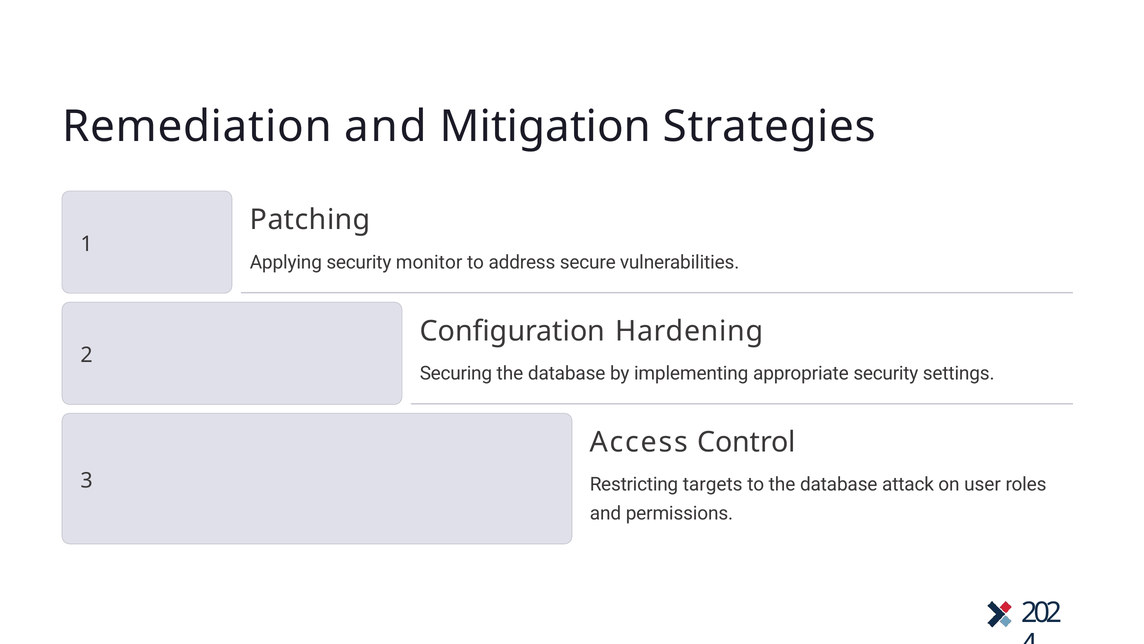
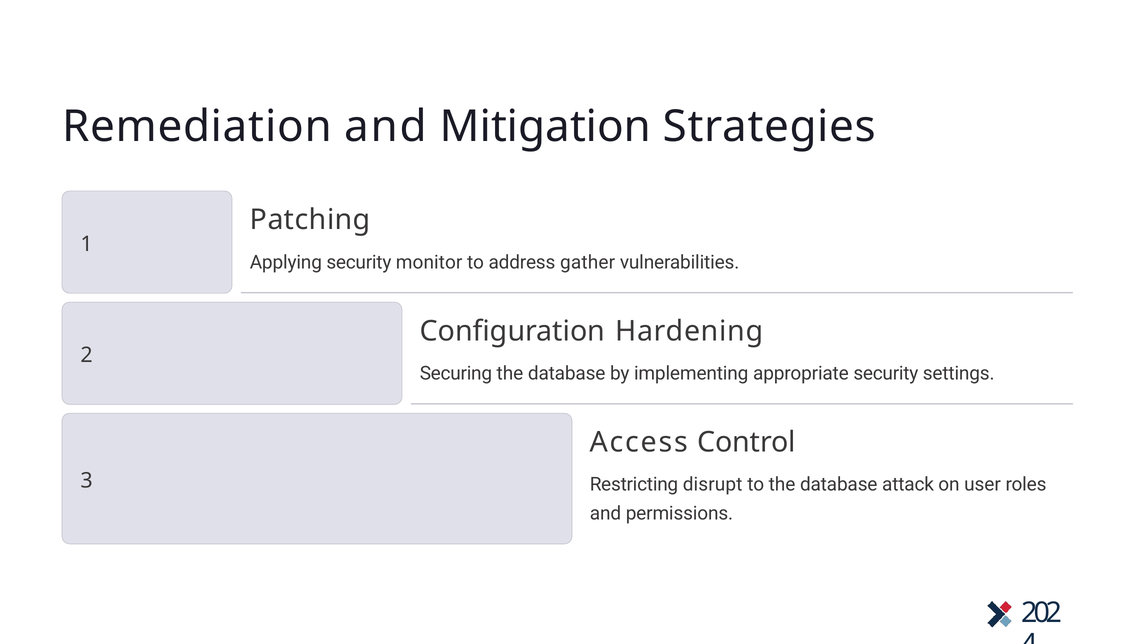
secure: secure -> gather (588, 262)
targets: targets -> disrupt (713, 484)
